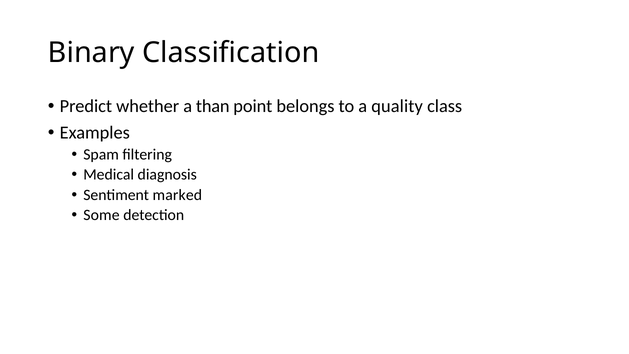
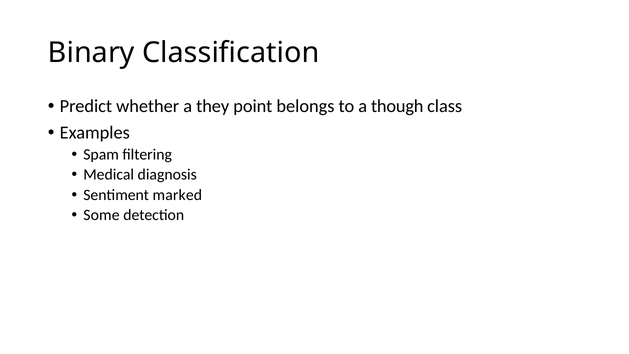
than: than -> they (213, 106)
quality: quality -> though (397, 106)
